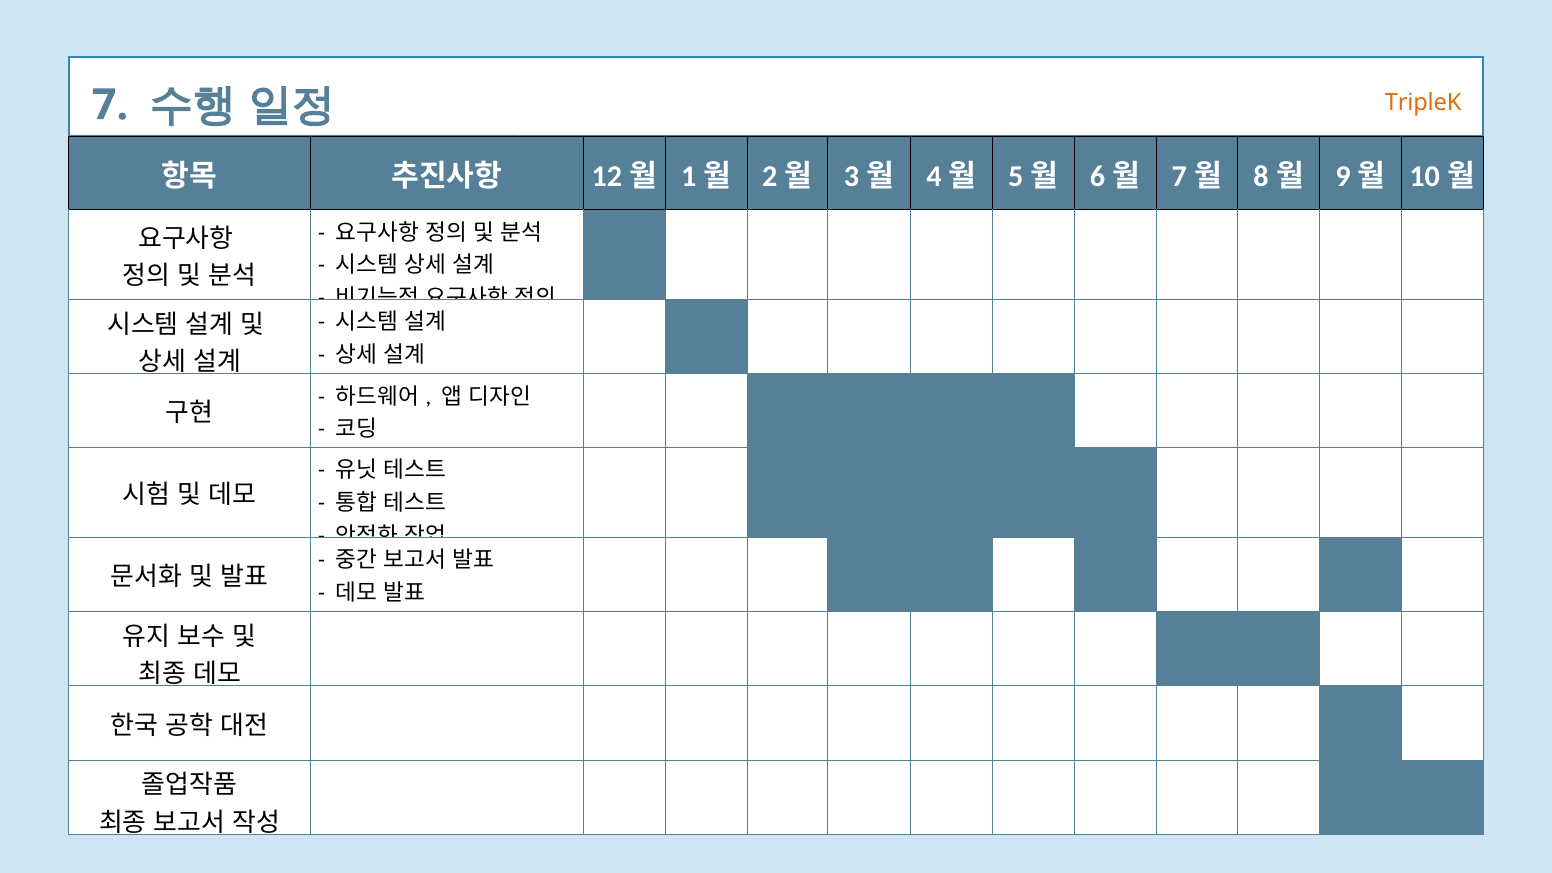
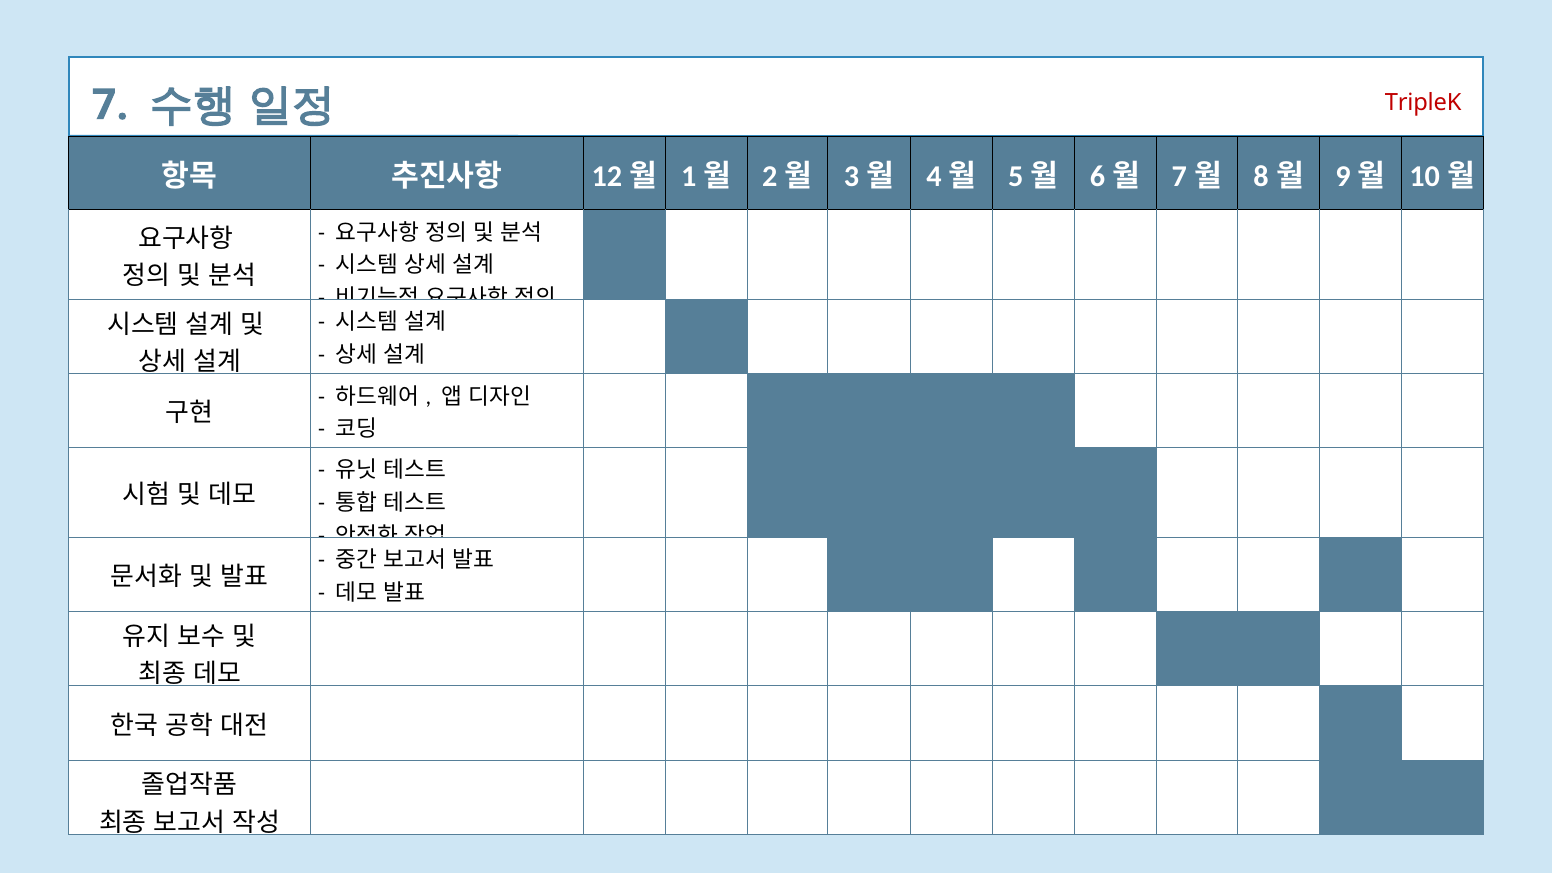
TripleK colour: orange -> red (1423, 103)
